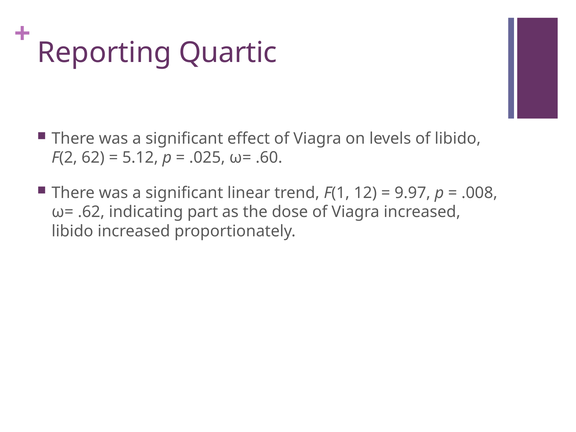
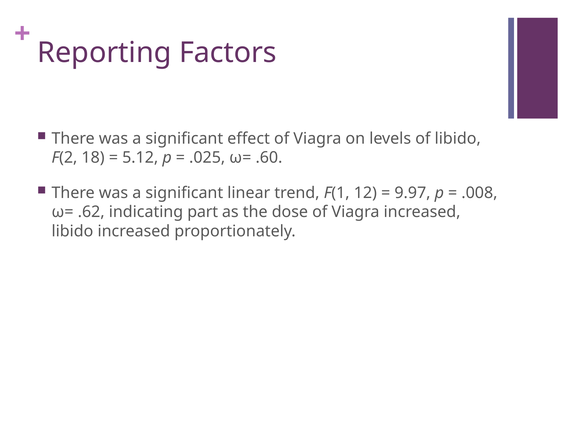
Quartic: Quartic -> Factors (228, 53)
62: 62 -> 18 (93, 158)
